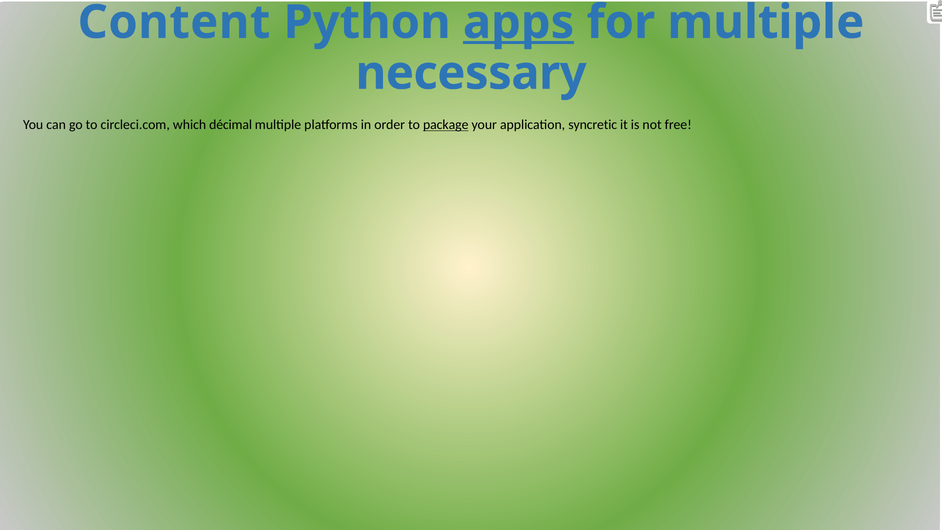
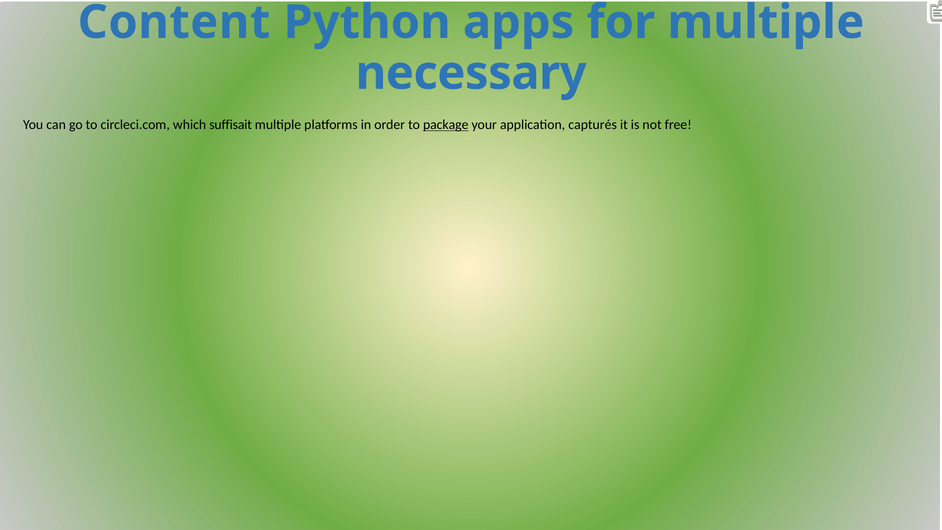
apps underline: present -> none (519, 22)
décimal: décimal -> suffisait (231, 125)
syncretic: syncretic -> capturés (593, 125)
